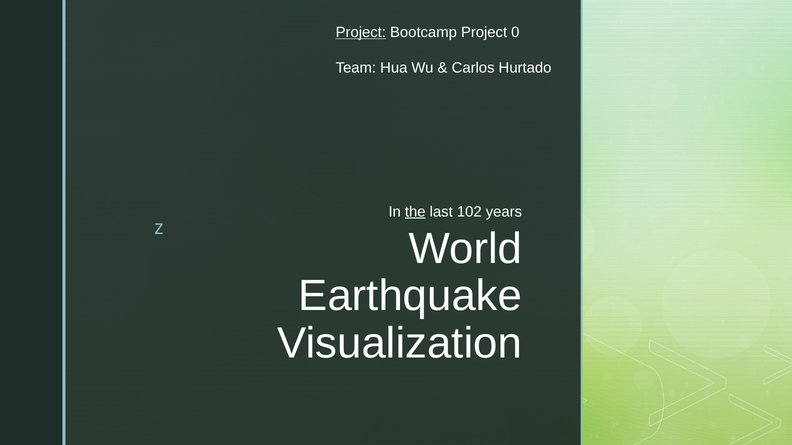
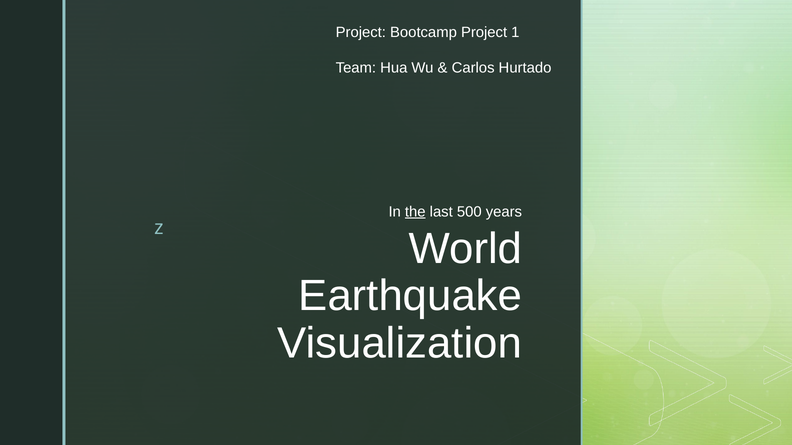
Project underline: present -> none (361, 32)
0: 0 -> 1 (515, 32)
102: 102 -> 500 (469, 212)
